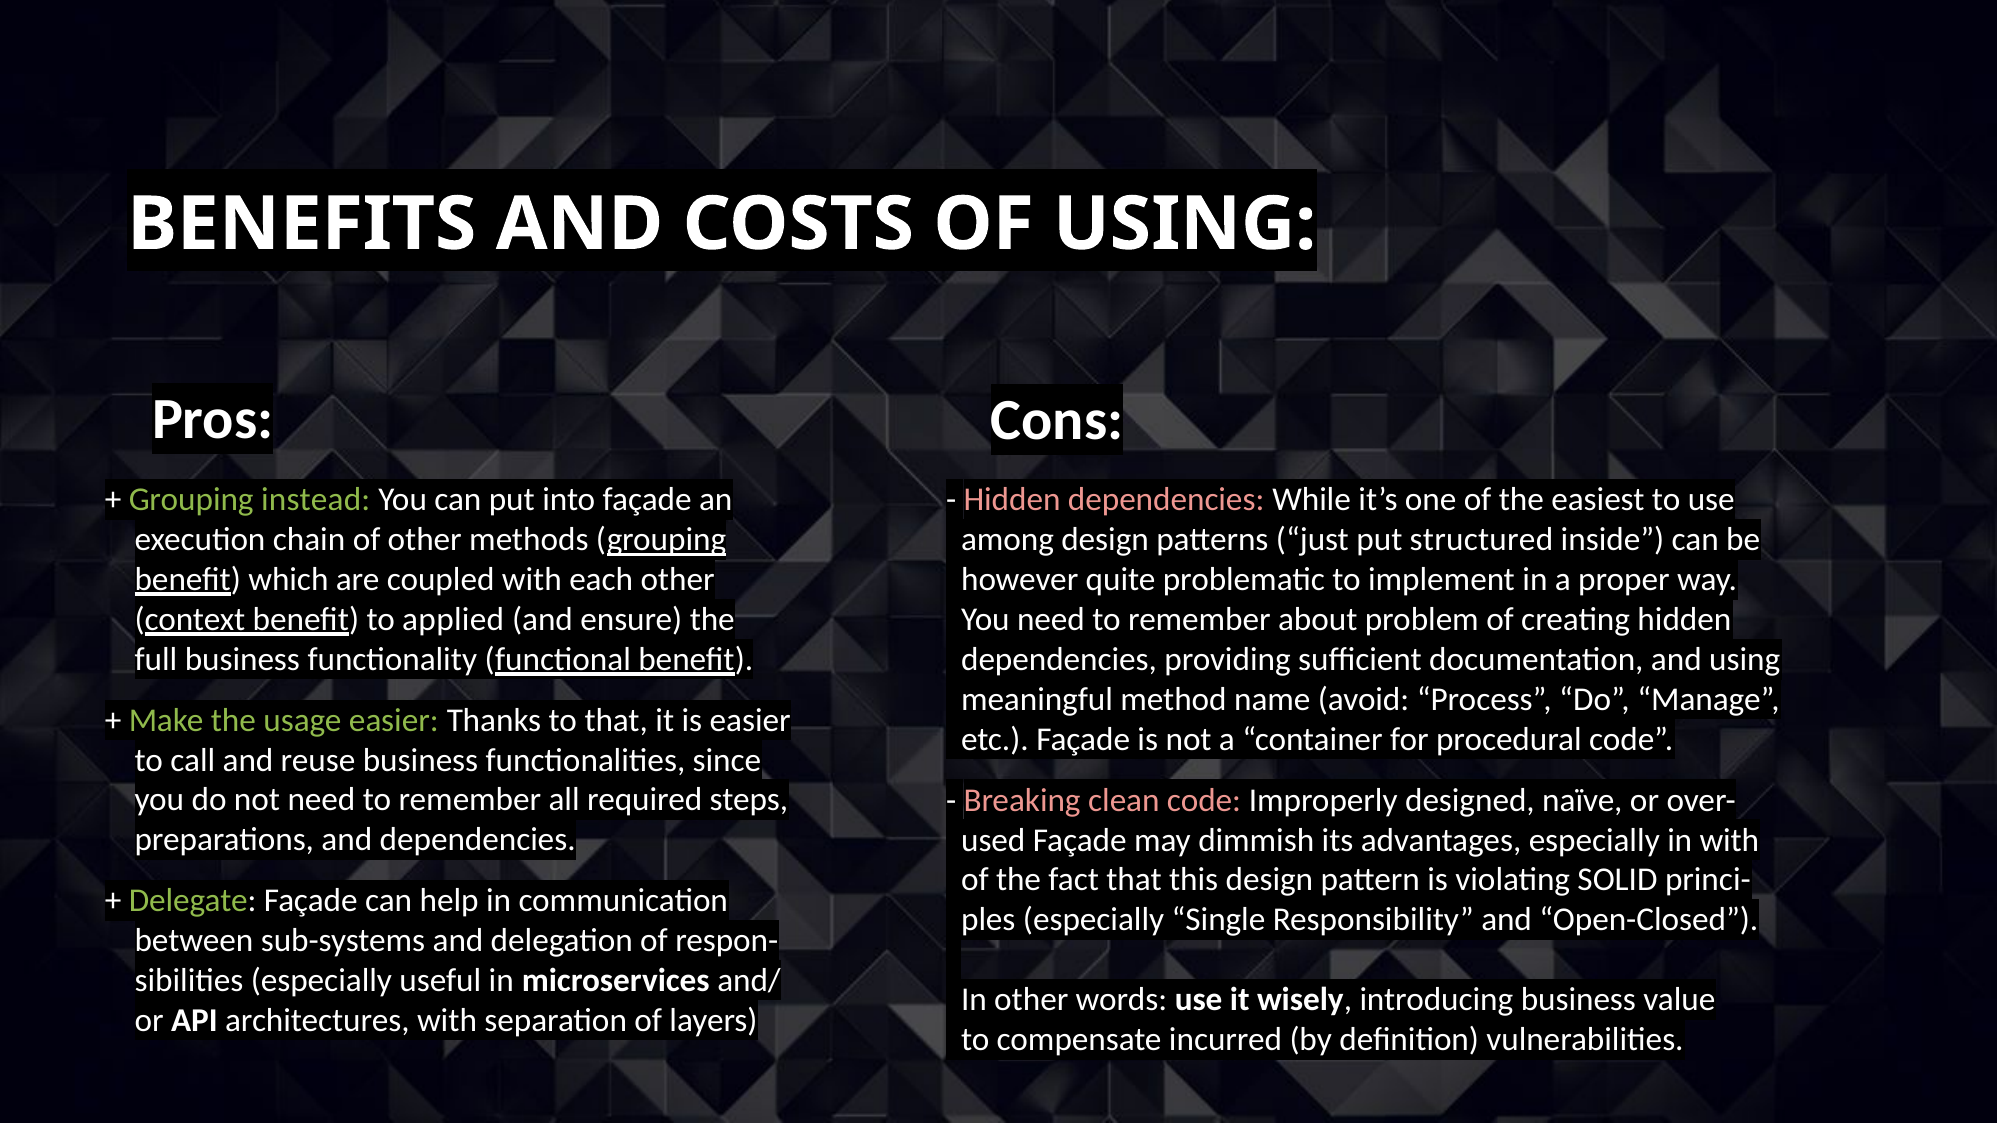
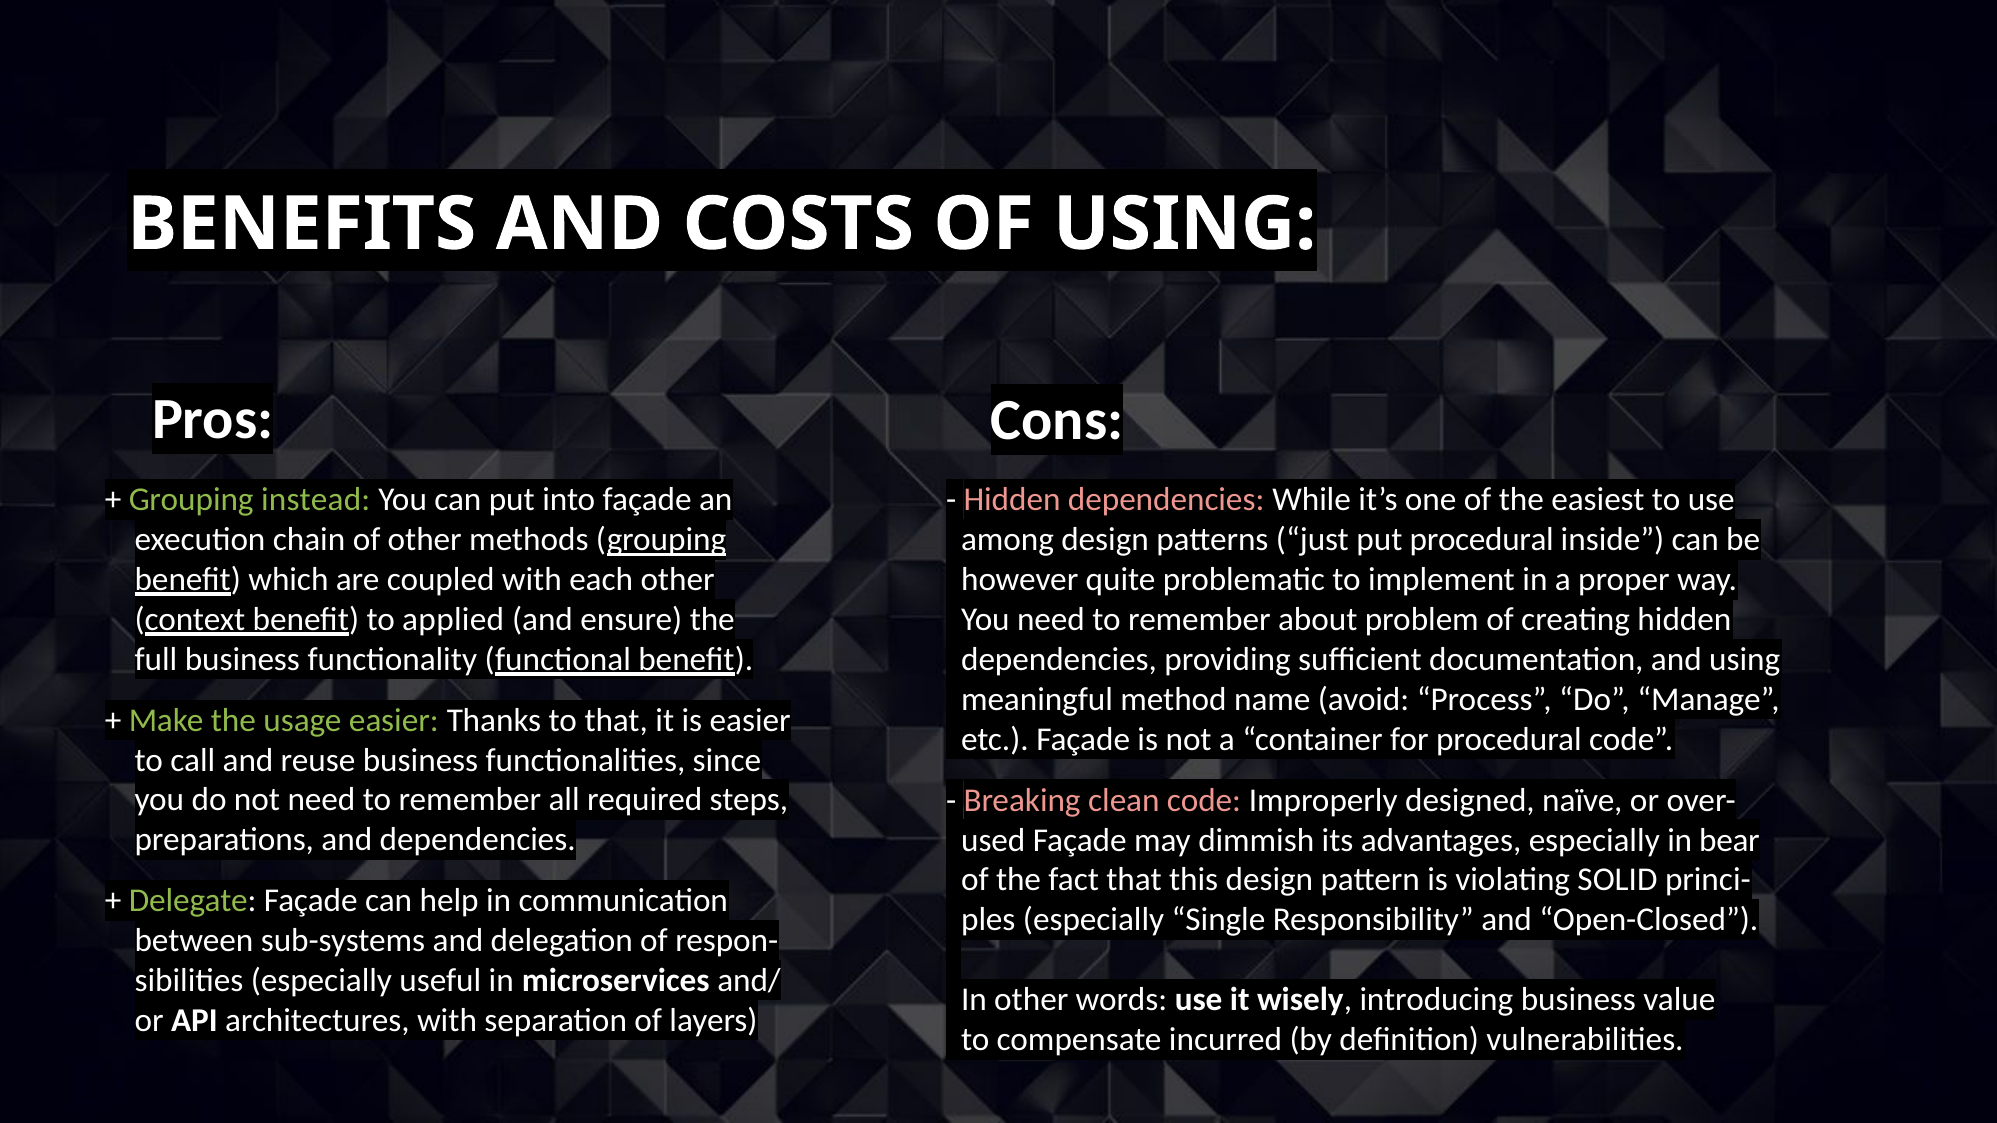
put structured: structured -> procedural (1482, 540)
in with: with -> bear (1729, 840)
